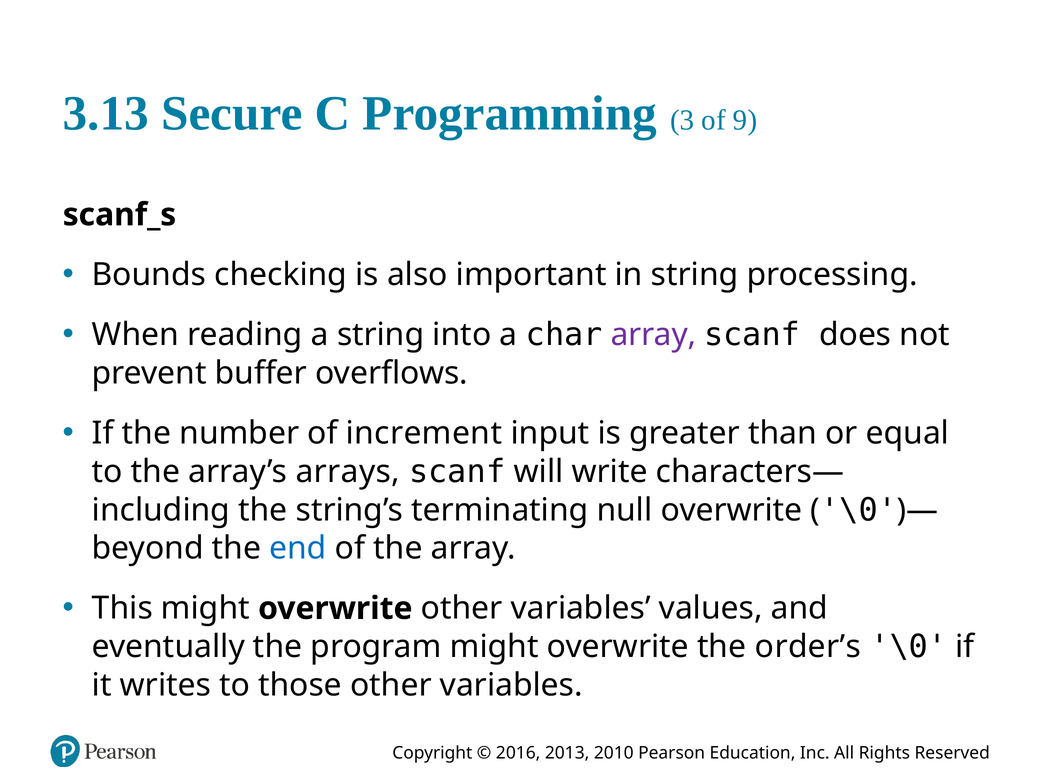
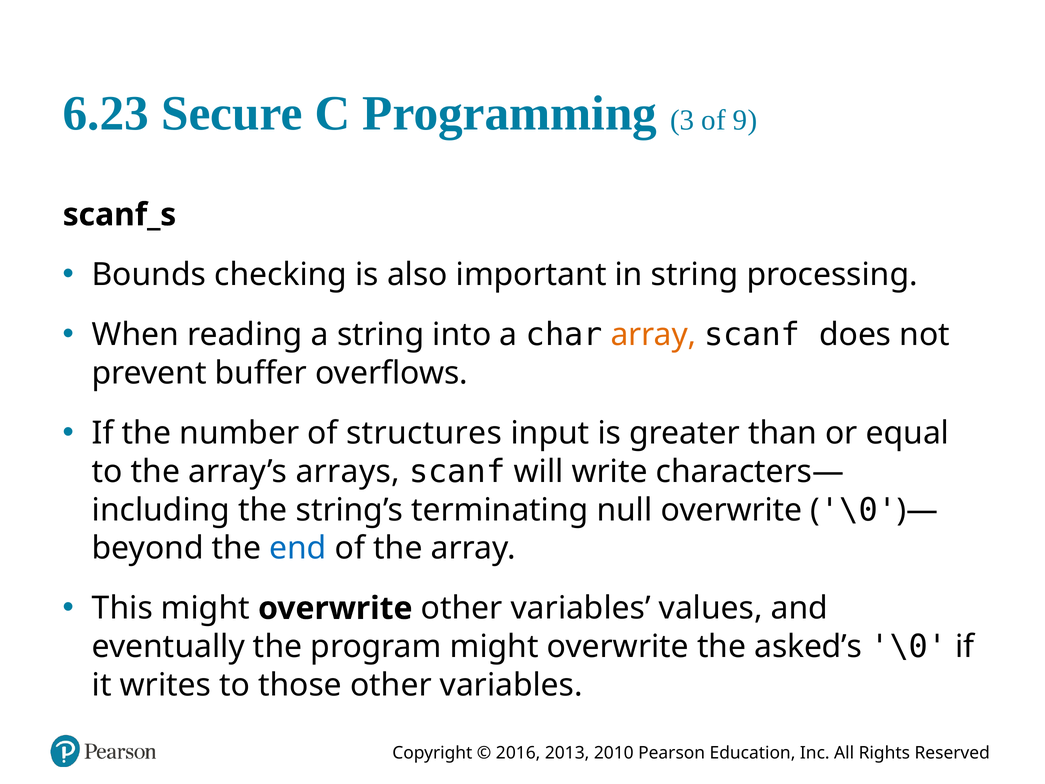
3.13: 3.13 -> 6.23 (106, 113)
array colour: purple -> orange (653, 335)
increment: increment -> structures (424, 433)
order’s: order’s -> asked’s (808, 646)
